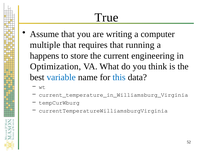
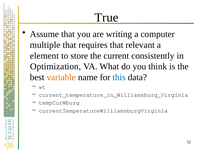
running: running -> relevant (140, 45)
happens: happens -> element (44, 56)
engineering: engineering -> consistently (153, 56)
variable colour: blue -> orange (61, 77)
